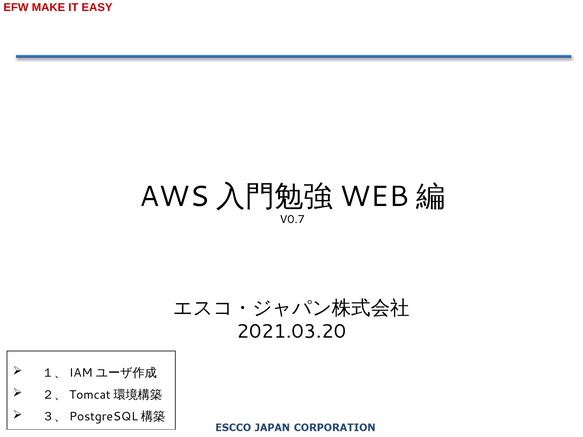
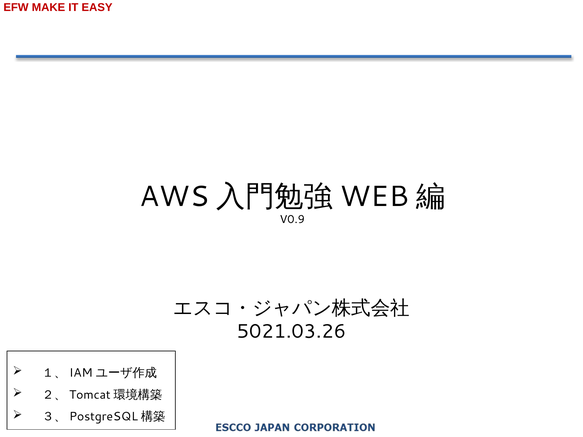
V0.7: V0.7 -> V0.9 (292, 220)
2021.03.20: 2021.03.20 -> 5021.03.26 (291, 331)
